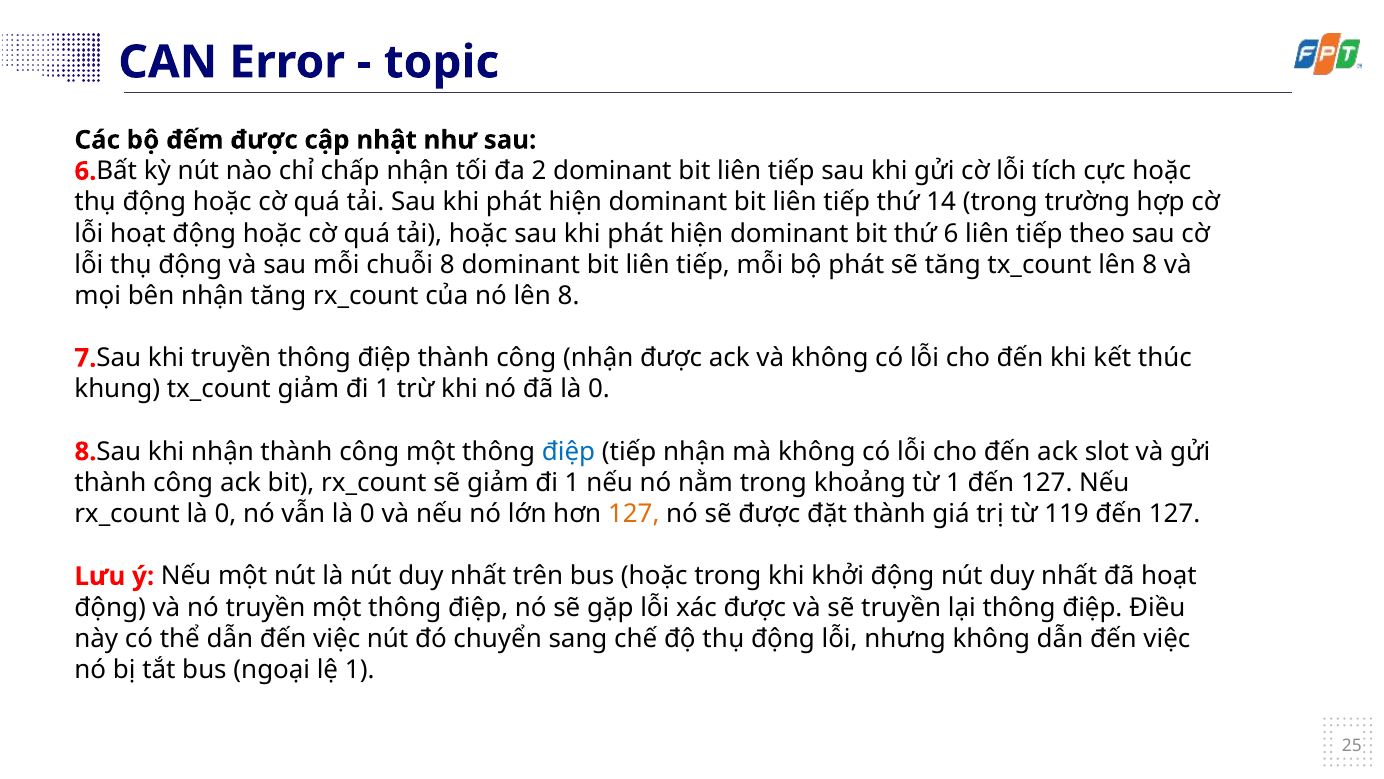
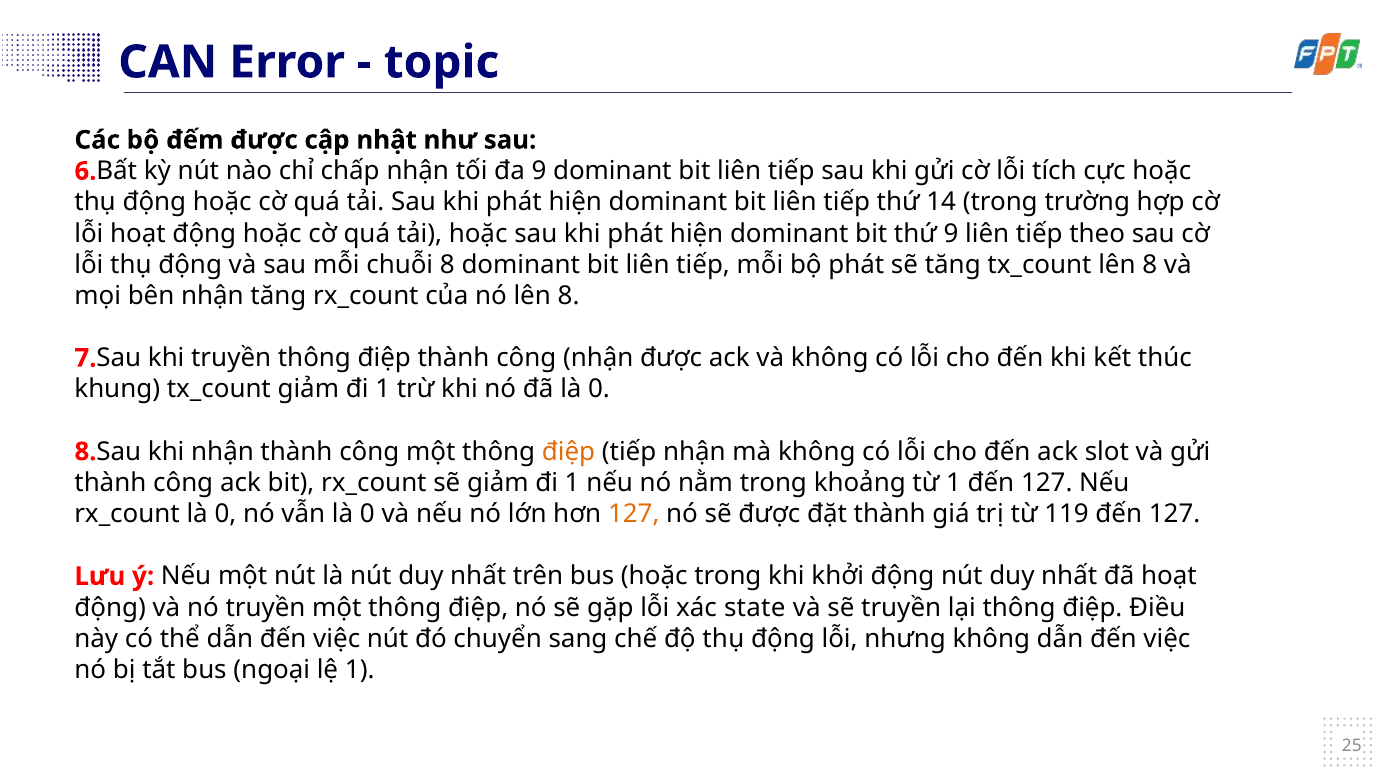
đa 2: 2 -> 9 (539, 171)
thứ 6: 6 -> 9 (951, 233)
điệp colour: blue -> orange (569, 451)
xác được: được -> state (755, 607)
